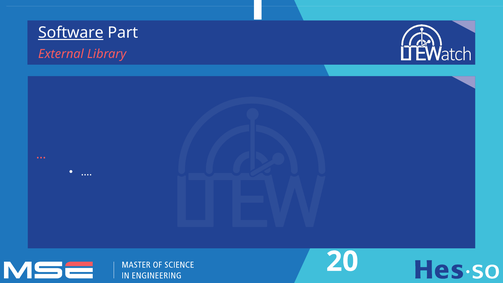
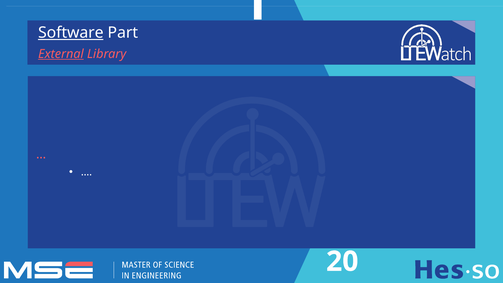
External underline: none -> present (61, 54)
